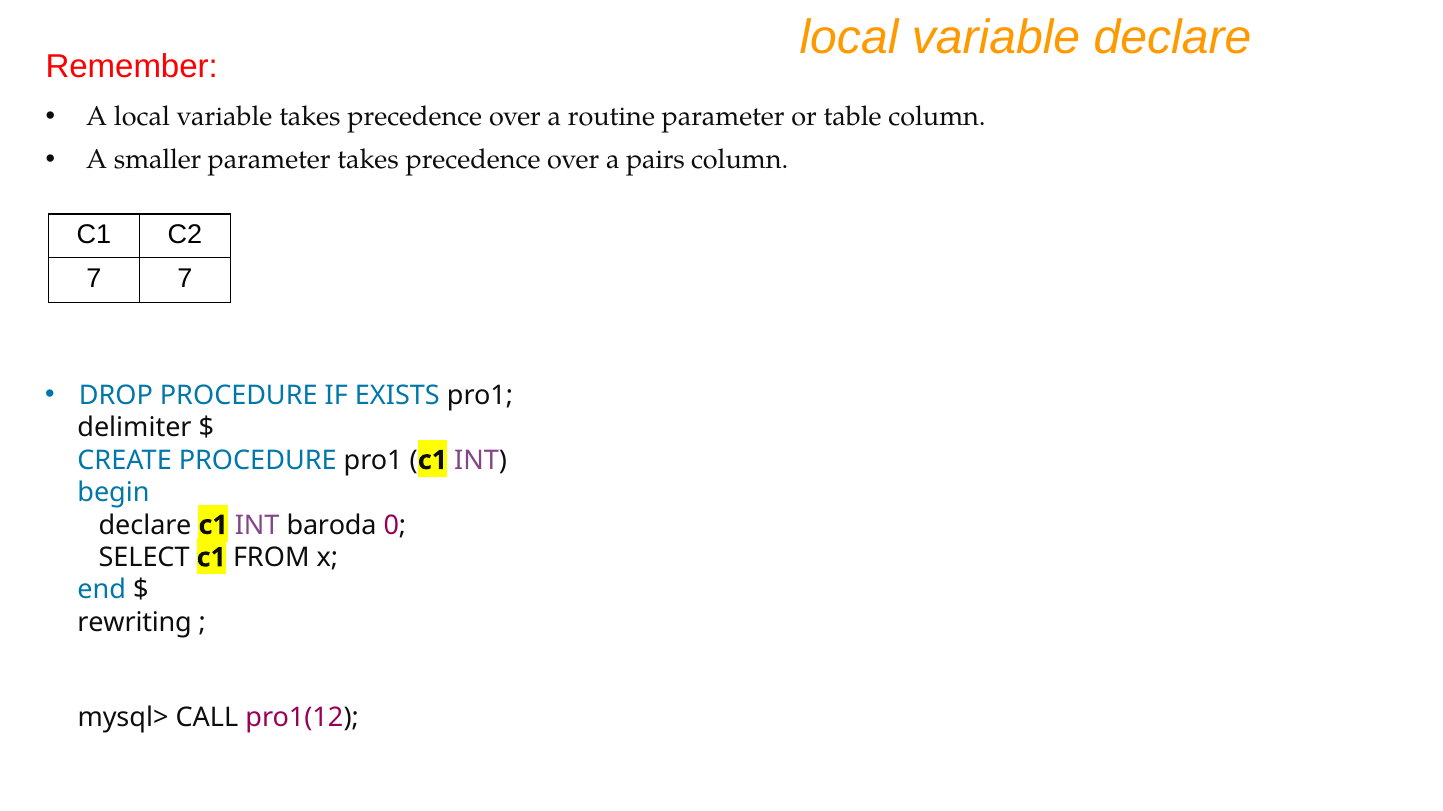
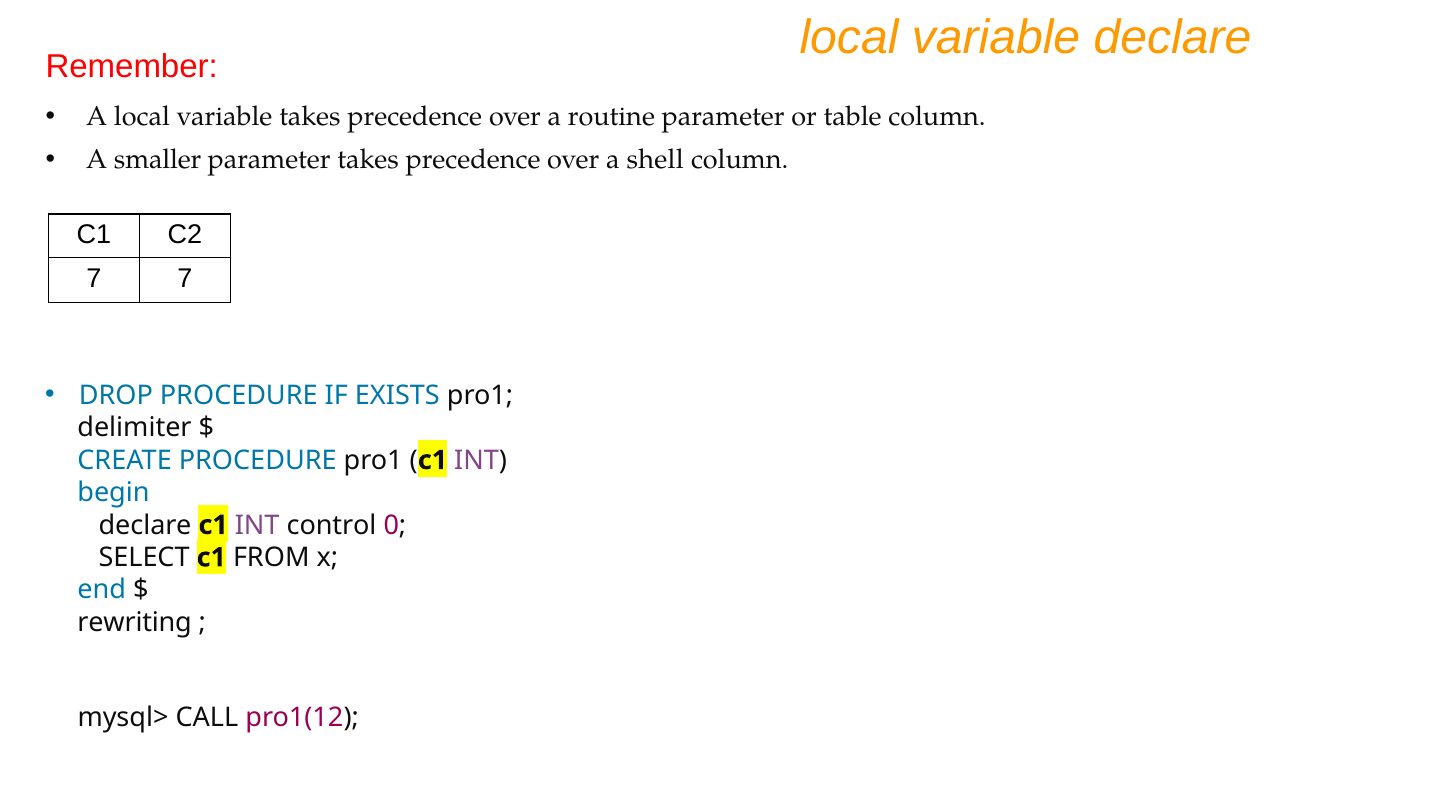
pairs: pairs -> shell (655, 160)
baroda: baroda -> control (332, 526)
